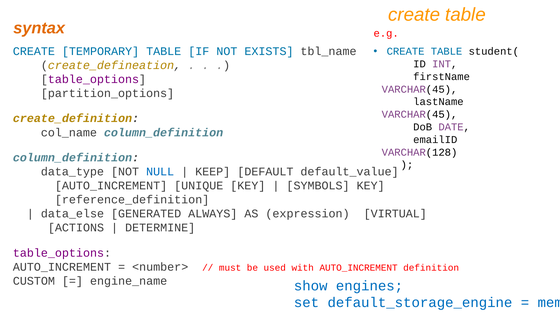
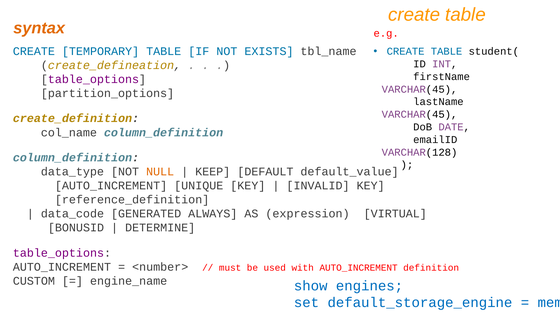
NULL colour: blue -> orange (160, 172)
SYMBOLS: SYMBOLS -> INVALID (318, 186)
data_else: data_else -> data_code (72, 214)
ACTIONS: ACTIONS -> BONUSID (76, 228)
